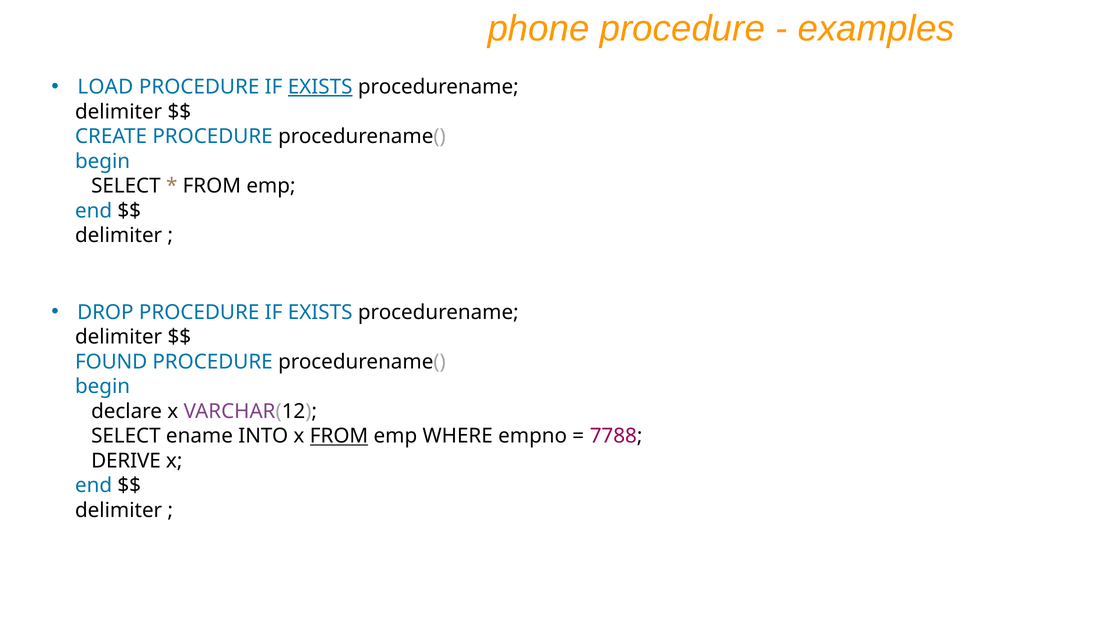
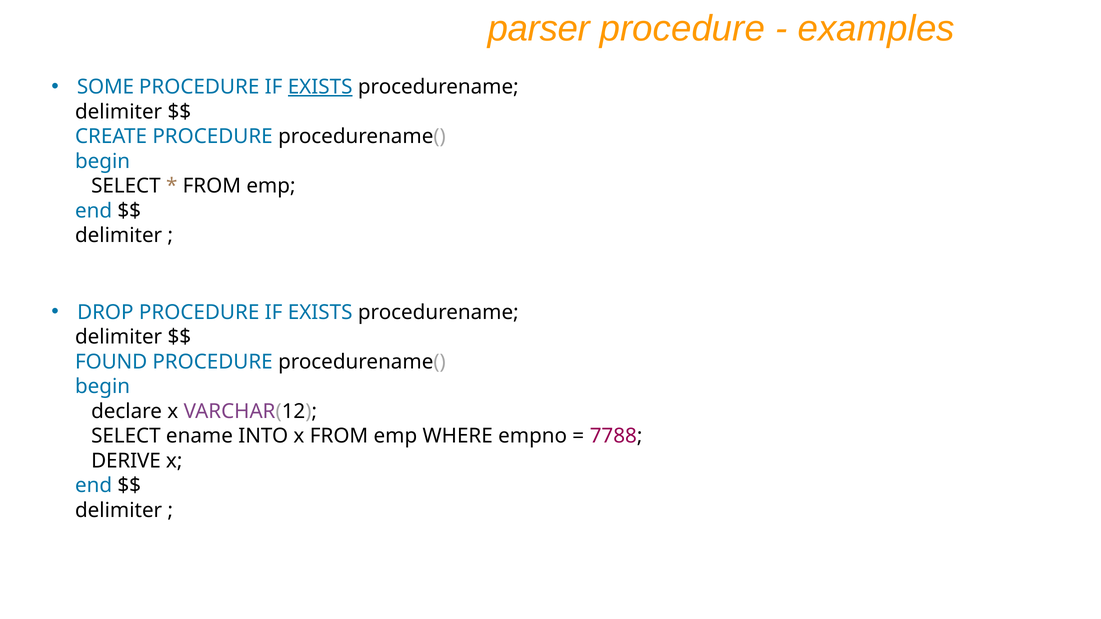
phone: phone -> parser (539, 29)
LOAD: LOAD -> SOME (106, 87)
FROM underline: present -> none (339, 436)
